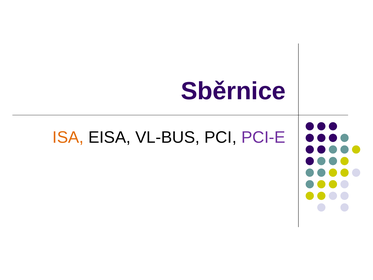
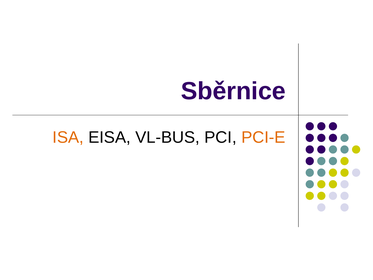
PCI-E colour: purple -> orange (263, 137)
